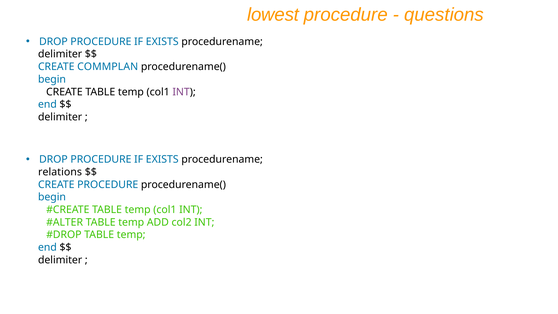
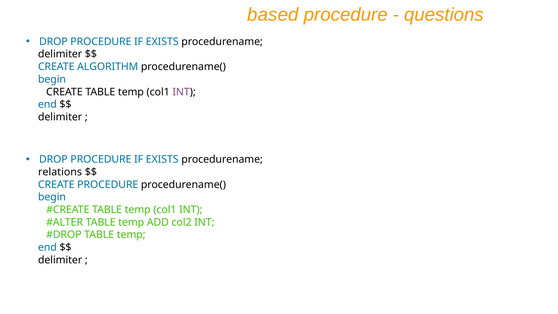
lowest: lowest -> based (273, 15)
COMMPLAN: COMMPLAN -> ALGORITHM (108, 67)
